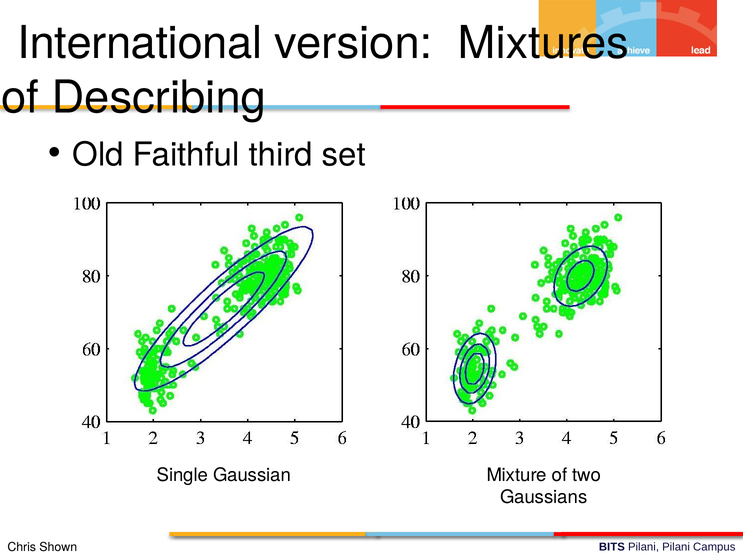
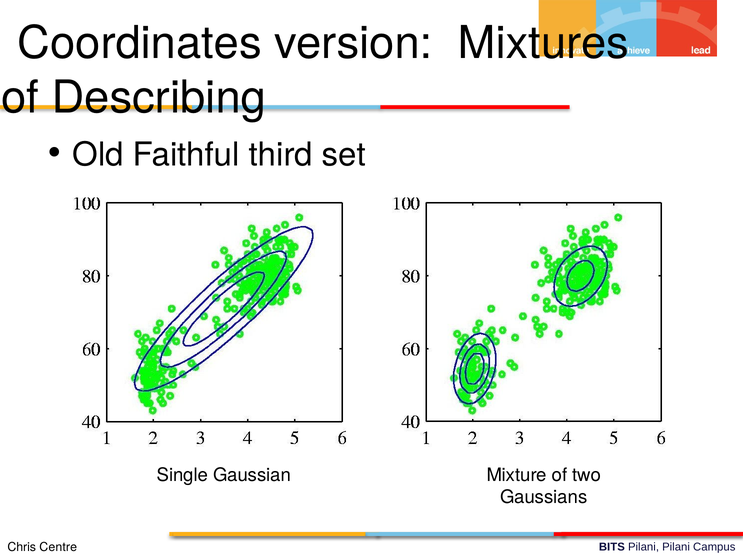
International: International -> Coordinates (140, 43)
Shown: Shown -> Centre (58, 547)
